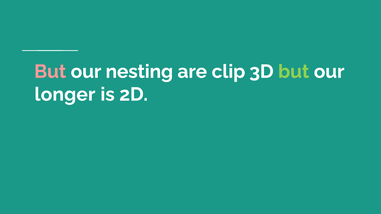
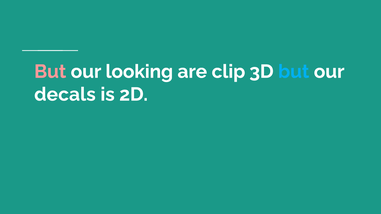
nesting: nesting -> looking (139, 72)
but colour: light green -> light blue (294, 72)
longer: longer -> decals (65, 95)
